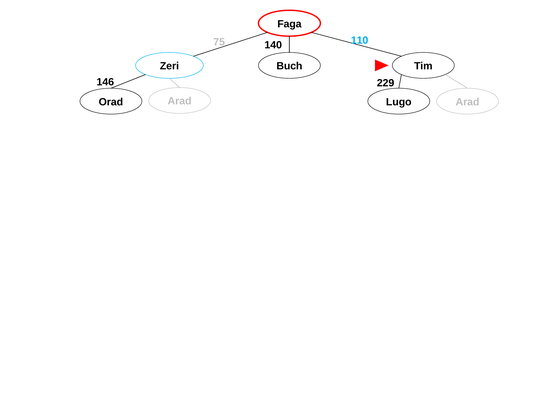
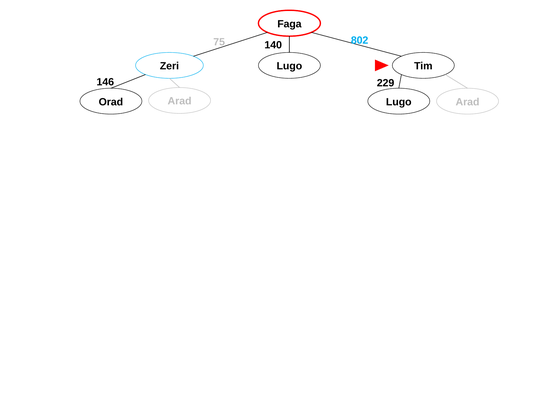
110: 110 -> 802 (360, 40)
Buch: Buch -> Lugo (289, 66)
